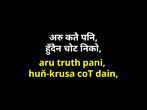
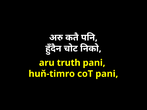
huň-krusa: huň-krusa -> huň-timro (52, 74)
coT dain: dain -> pani (107, 74)
